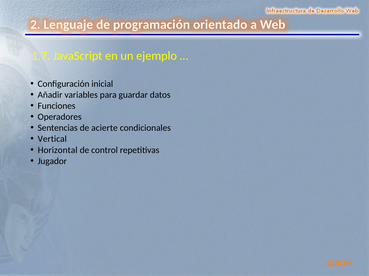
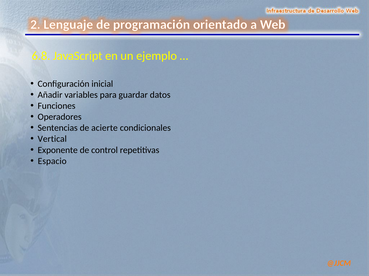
1.7: 1.7 -> 6.8 (41, 56)
Horizontal: Horizontal -> Exponente (58, 150)
Jugador: Jugador -> Espacio (52, 161)
